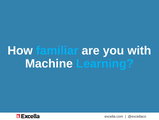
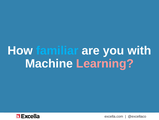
Learning colour: light blue -> pink (105, 63)
